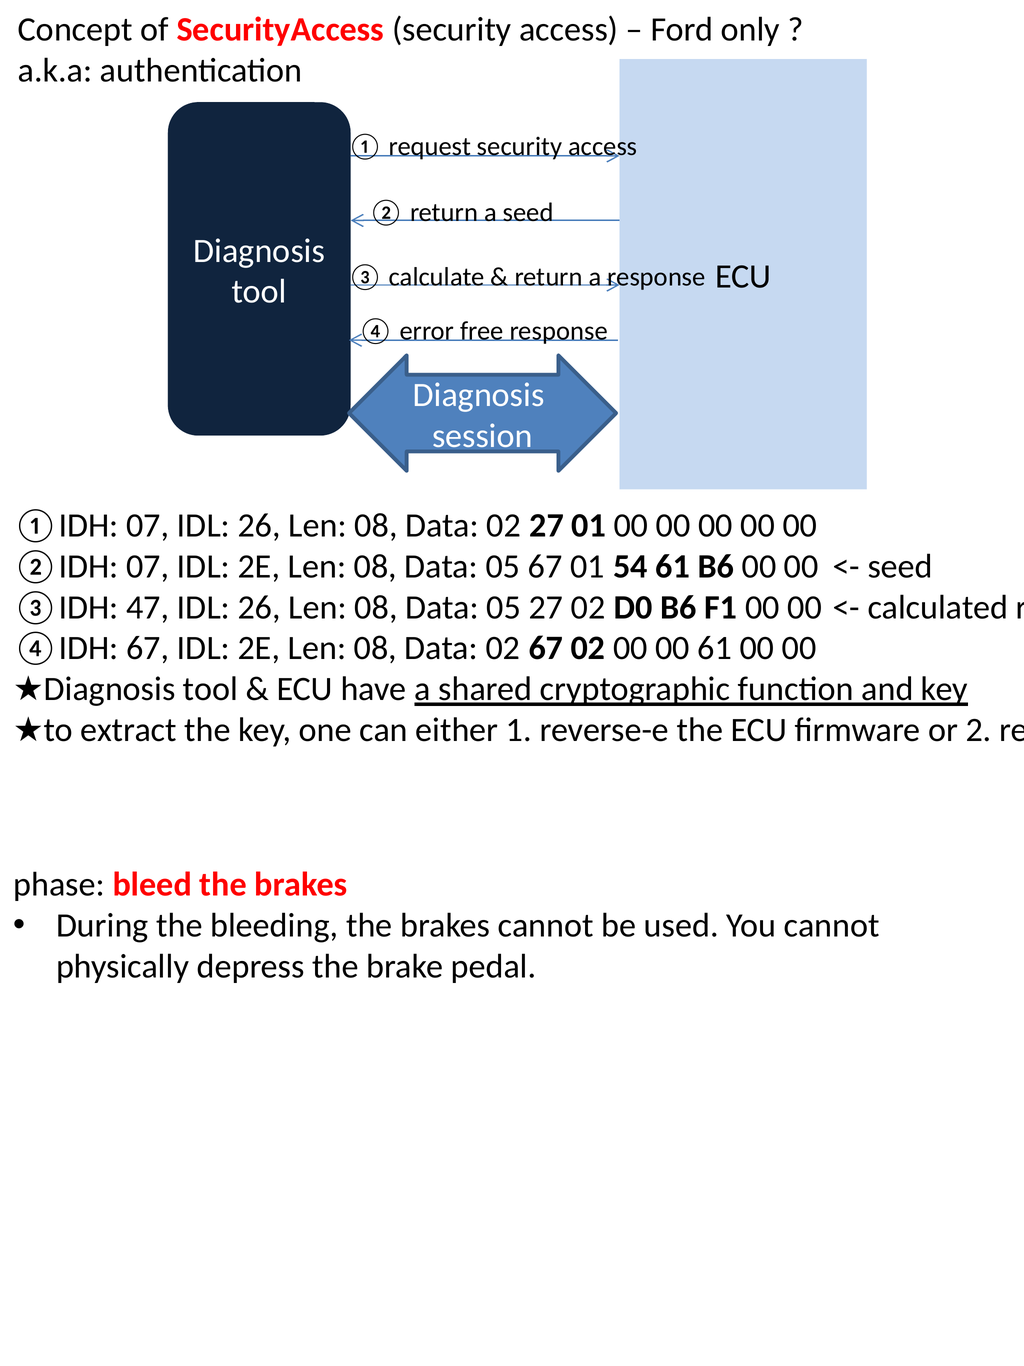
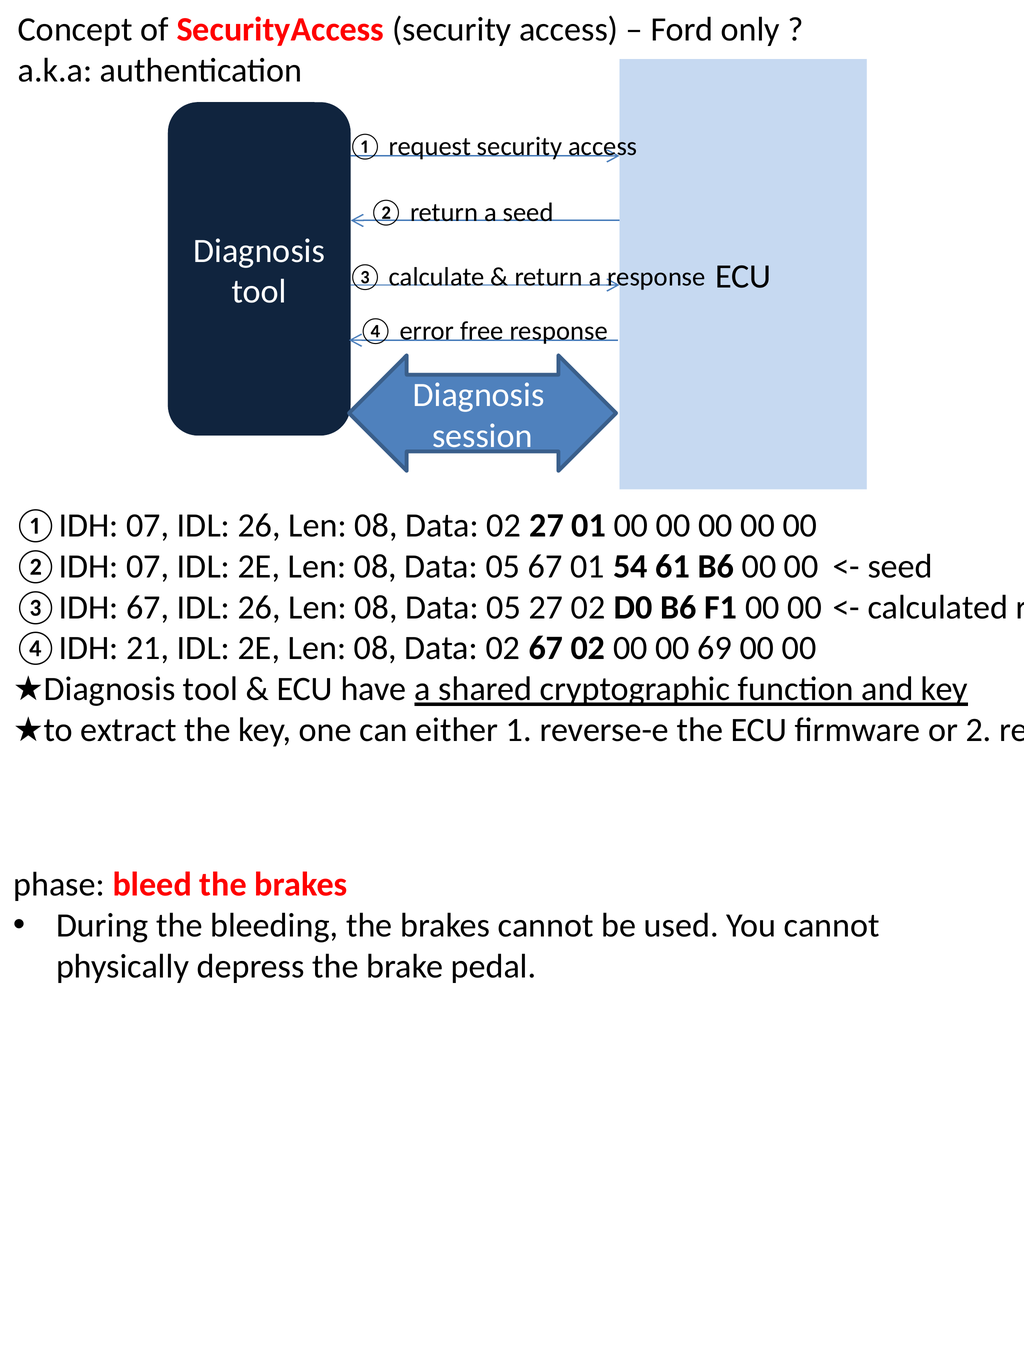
③IDH 47: 47 -> 67 (148, 607)
④IDH 67: 67 -> 21 (148, 648)
00 61: 61 -> 69 (715, 648)
